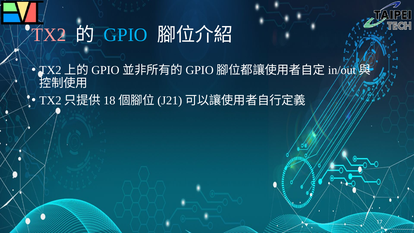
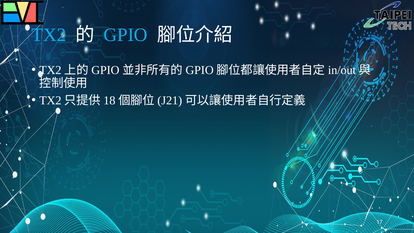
TX2 colour: pink -> light blue (49, 35)
